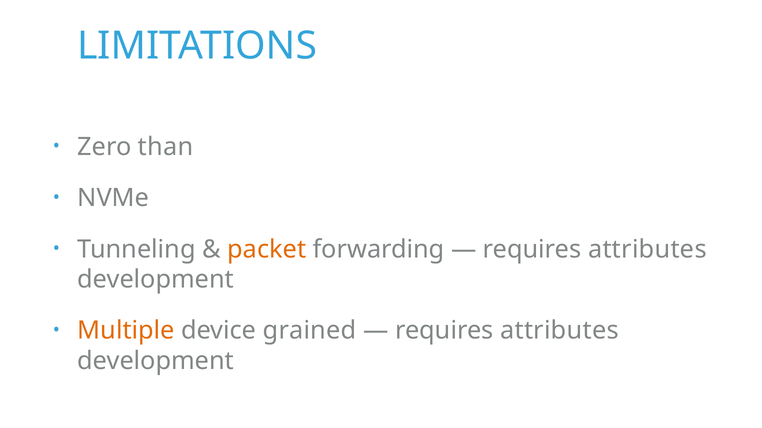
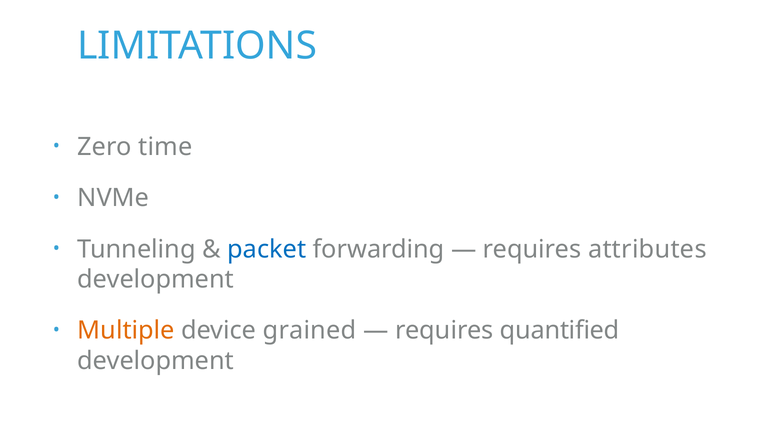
than: than -> time (166, 147)
packet colour: orange -> blue (267, 250)
attributes: attributes -> quantified (560, 331)
